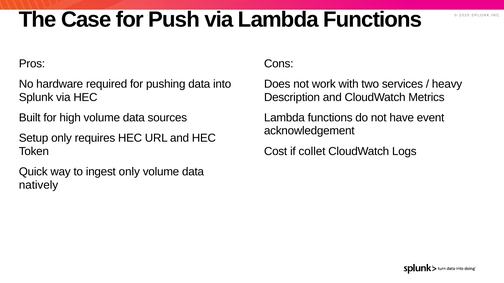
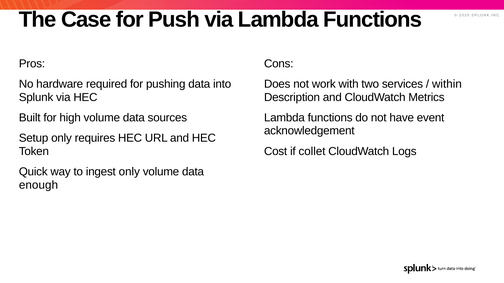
heavy: heavy -> within (447, 84)
natively: natively -> enough (38, 185)
